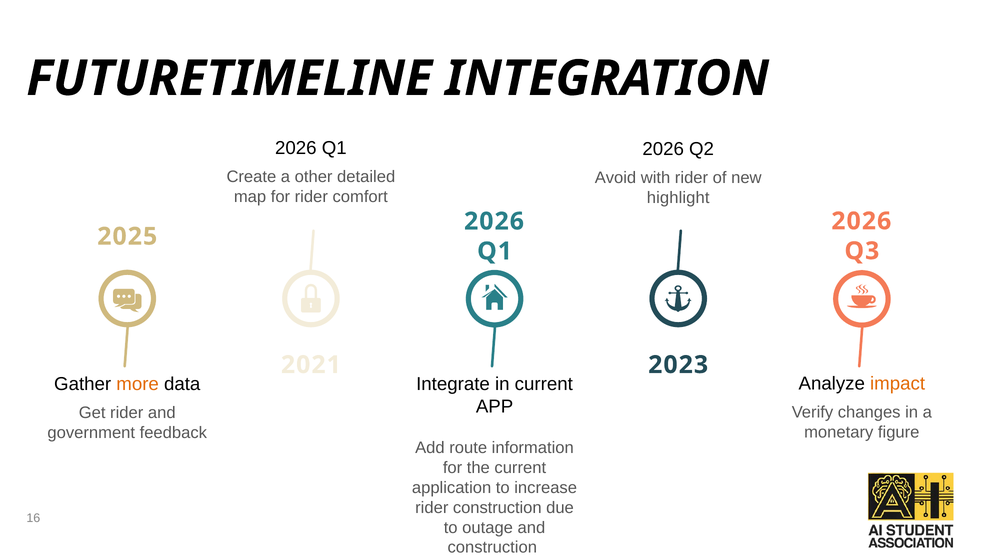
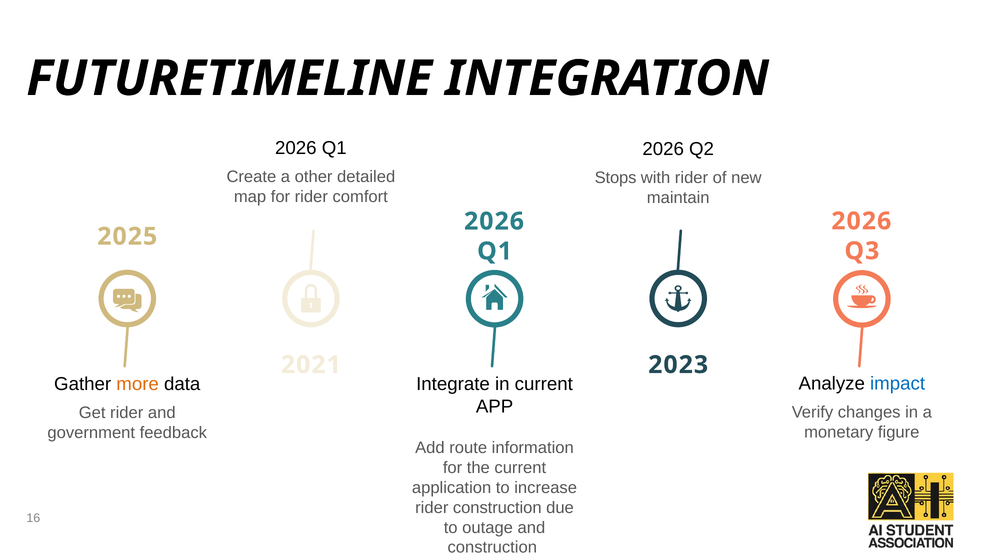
Avoid: Avoid -> Stops (616, 178)
highlight: highlight -> maintain (678, 198)
impact colour: orange -> blue (898, 384)
